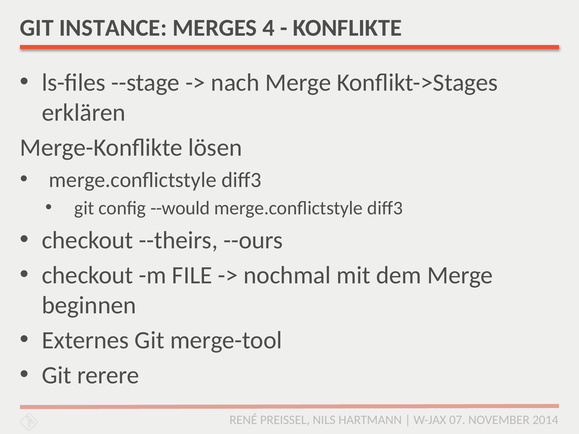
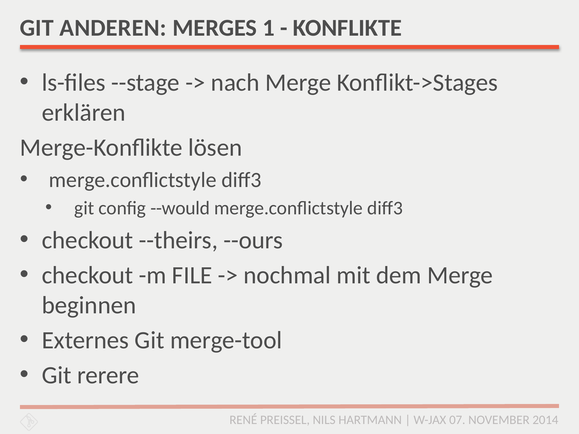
INSTANCE: INSTANCE -> ANDEREN (113, 28)
4: 4 -> 1 (269, 28)
